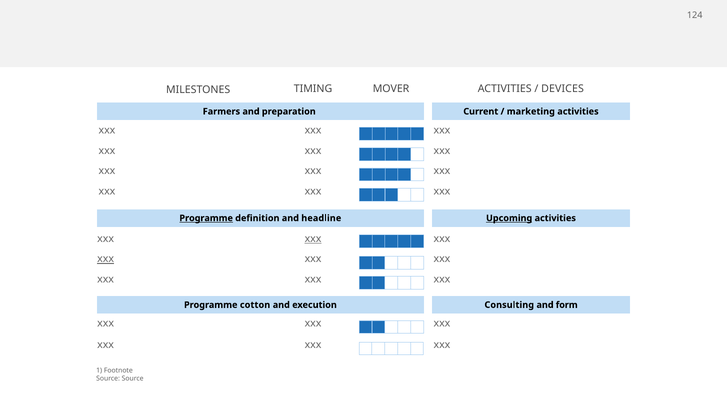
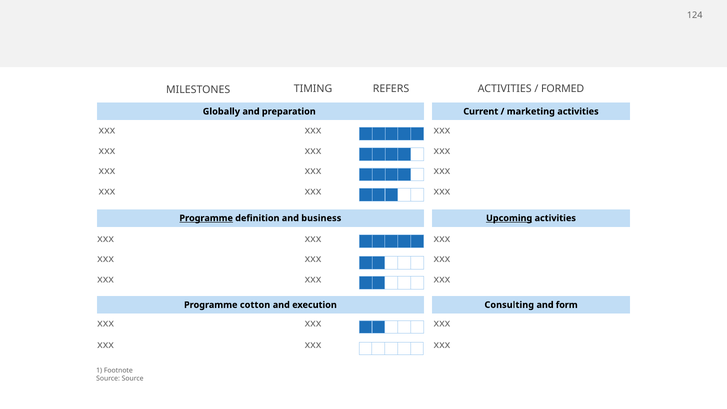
MOVER: MOVER -> REFERS (391, 89)
DEVICES: DEVICES -> FORMED (563, 89)
Farmers: Farmers -> Globally (221, 111)
headline: headline -> business (321, 218)
xxx underline: present -> none (313, 239)
xxx underline: present -> none (106, 259)
